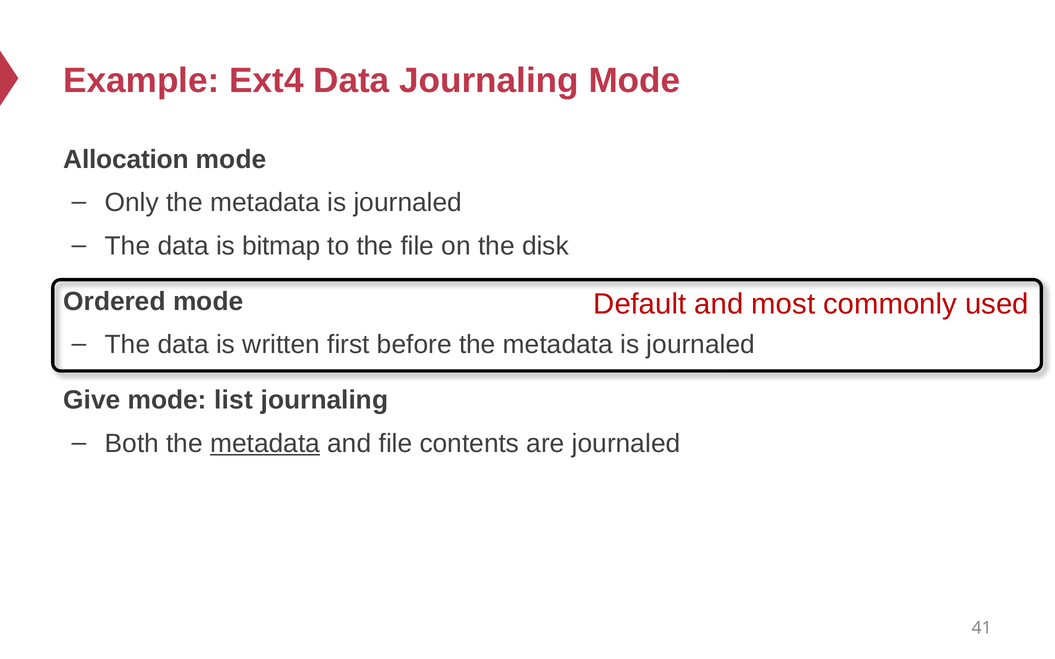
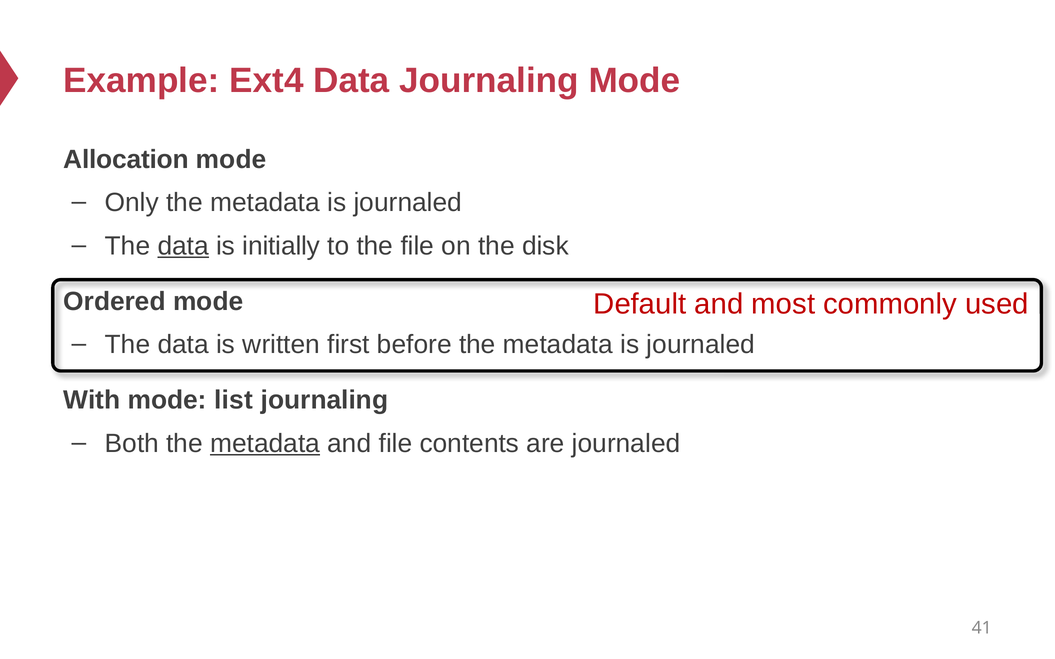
data underline: none -> present (183, 246)
bitmap: bitmap -> initially (281, 246)
Give: Give -> With (92, 400)
